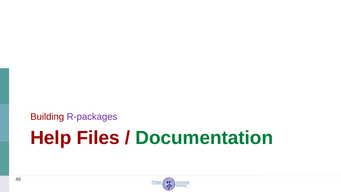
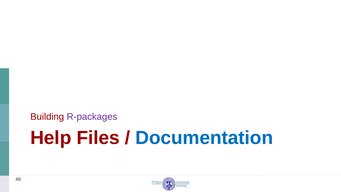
Documentation colour: green -> blue (204, 138)
